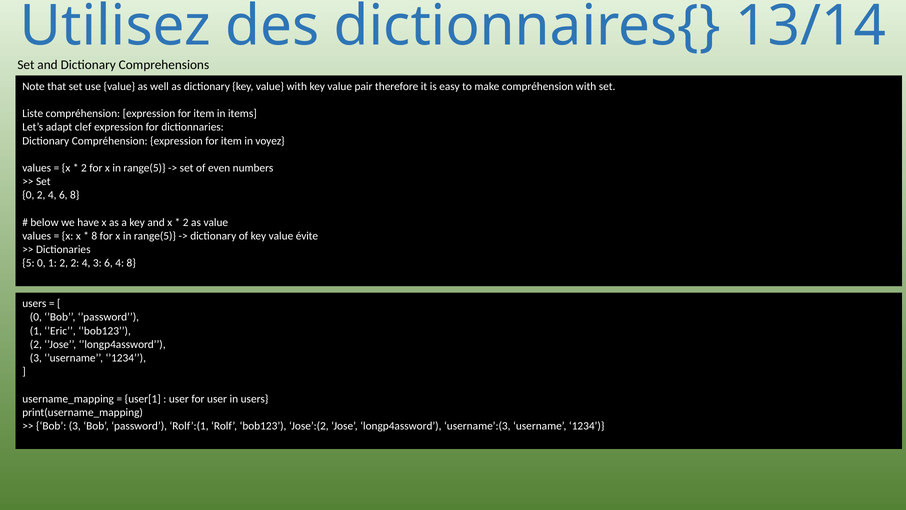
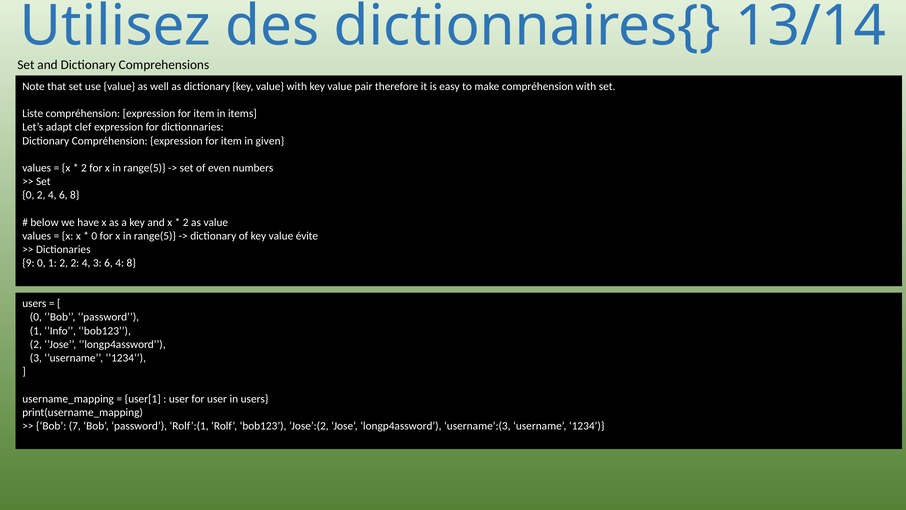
voyez: voyez -> given (270, 141)
8: 8 -> 0 (94, 236)
5: 5 -> 9 (28, 263)
’Eric: ’Eric -> ’Info (60, 331)
Bob 3: 3 -> 7 (75, 426)
